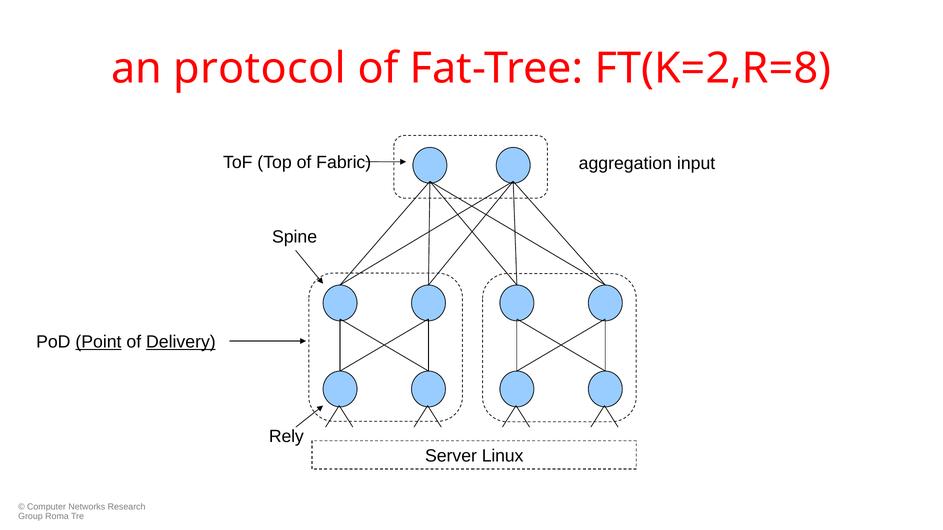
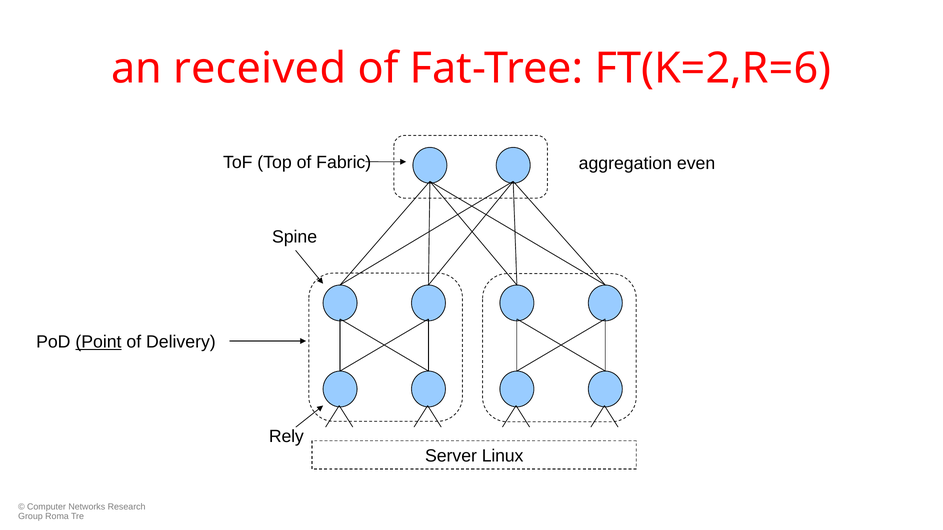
protocol: protocol -> received (260, 68)
FT(K=2,R=8: FT(K=2,R=8 -> FT(K=2,R=6 (713, 68)
input: input -> even (696, 163)
Delivery underline: present -> none (181, 342)
